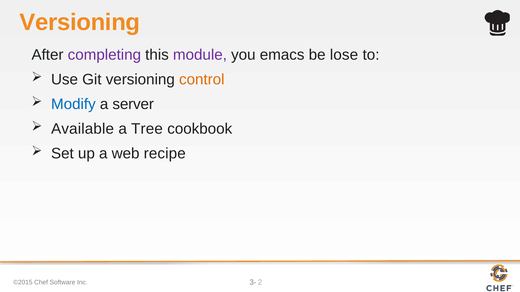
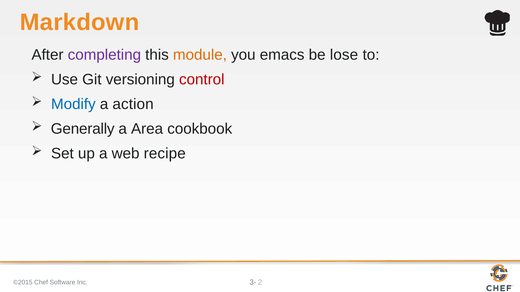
Versioning: Versioning -> Markdown (80, 22)
module colour: purple -> orange (200, 55)
control colour: orange -> red (202, 80)
server: server -> action (133, 104)
Available: Available -> Generally (83, 129)
Tree: Tree -> Area (147, 129)
